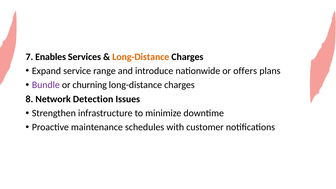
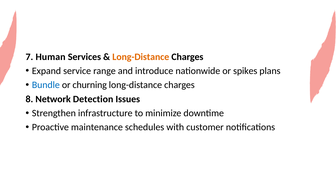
Enables: Enables -> Human (51, 57)
offers: offers -> spikes (245, 71)
Bundle colour: purple -> blue (46, 85)
